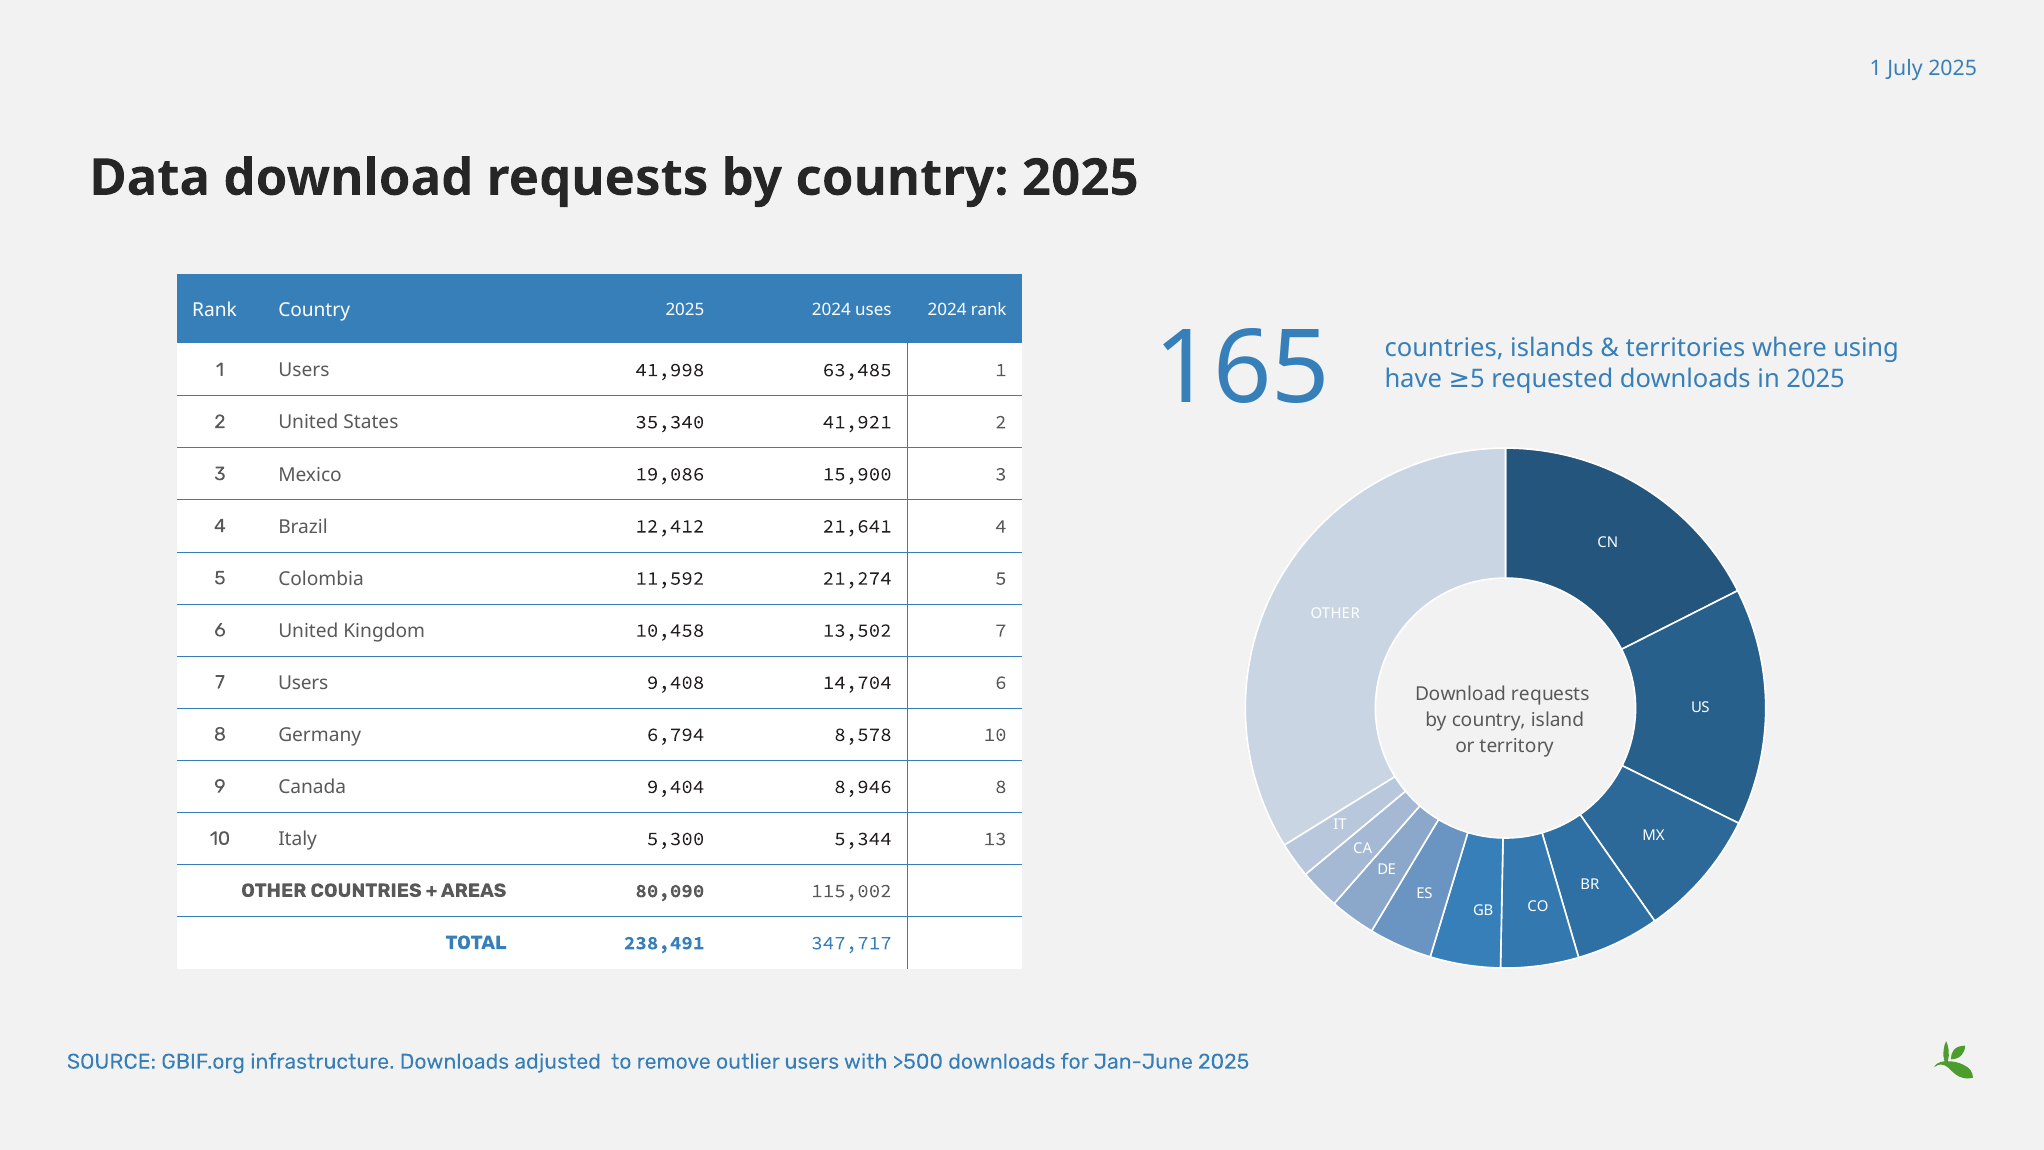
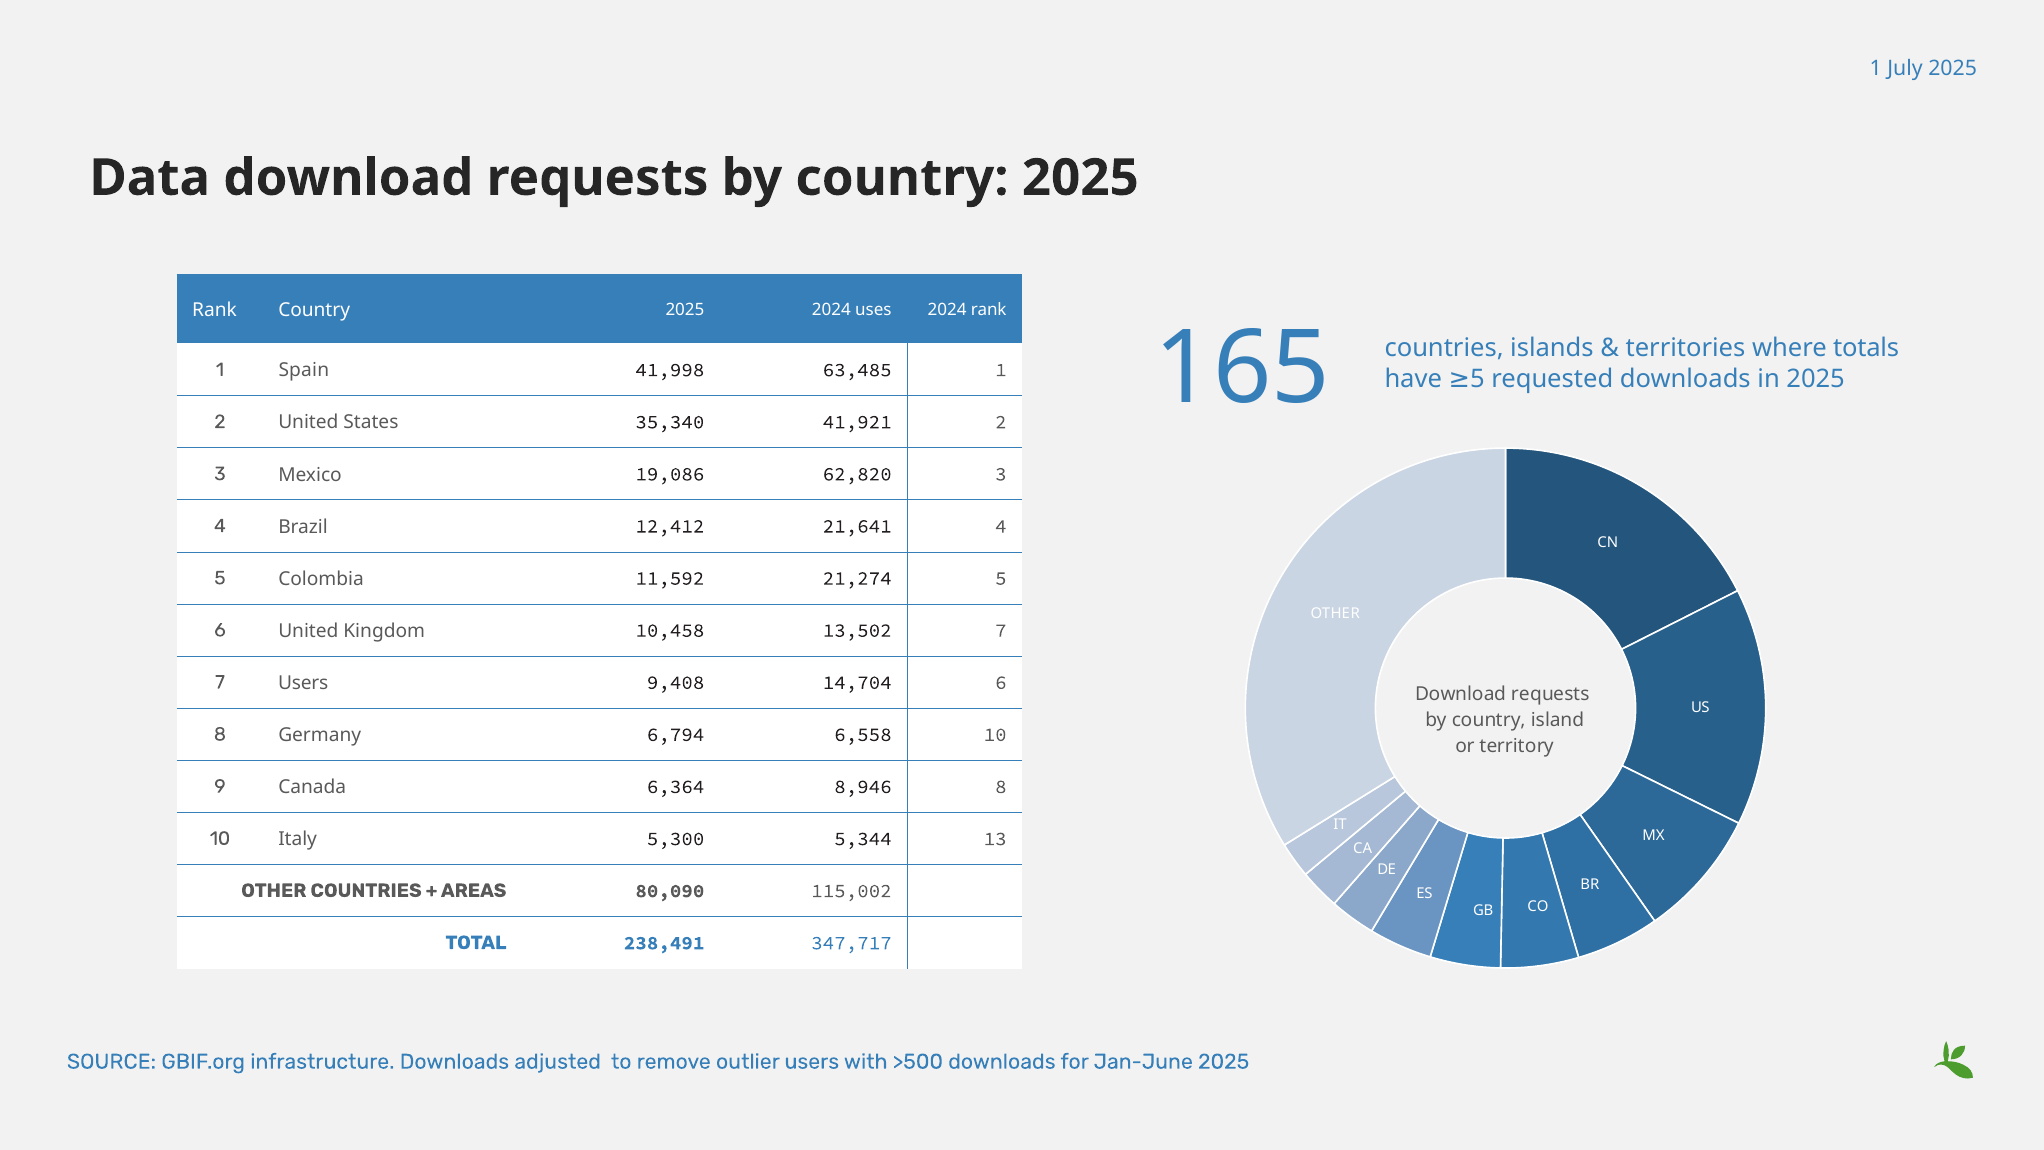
using: using -> totals (1866, 348)
1 Users: Users -> Spain (304, 370)
15,900: 15,900 -> 62,820 (857, 474)
8,578: 8,578 -> 6,558 (863, 734)
9,404: 9,404 -> 6,364 (676, 787)
